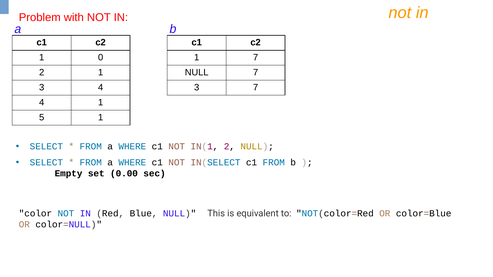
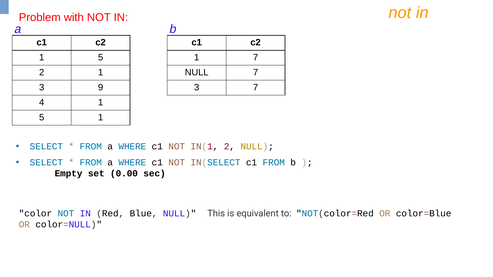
0: 0 -> 5 (101, 58)
3 4: 4 -> 9 (101, 88)
